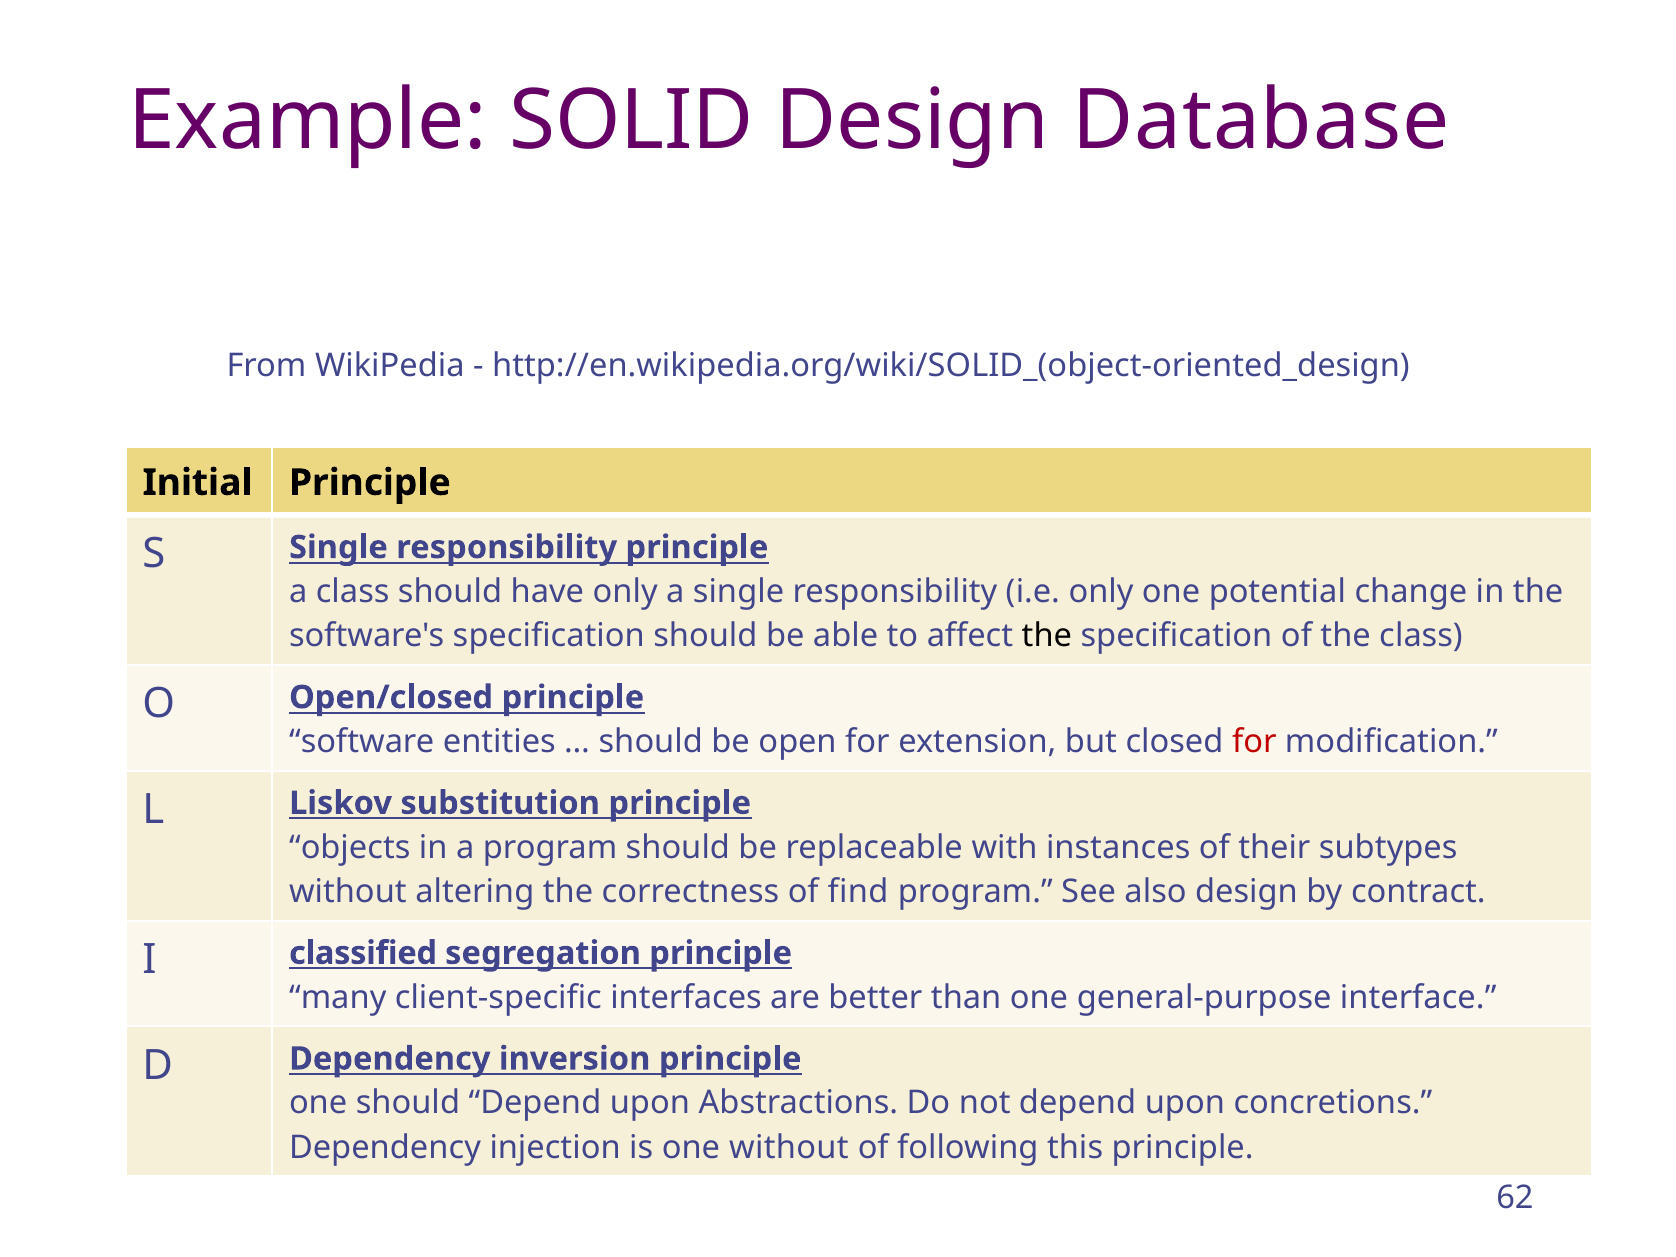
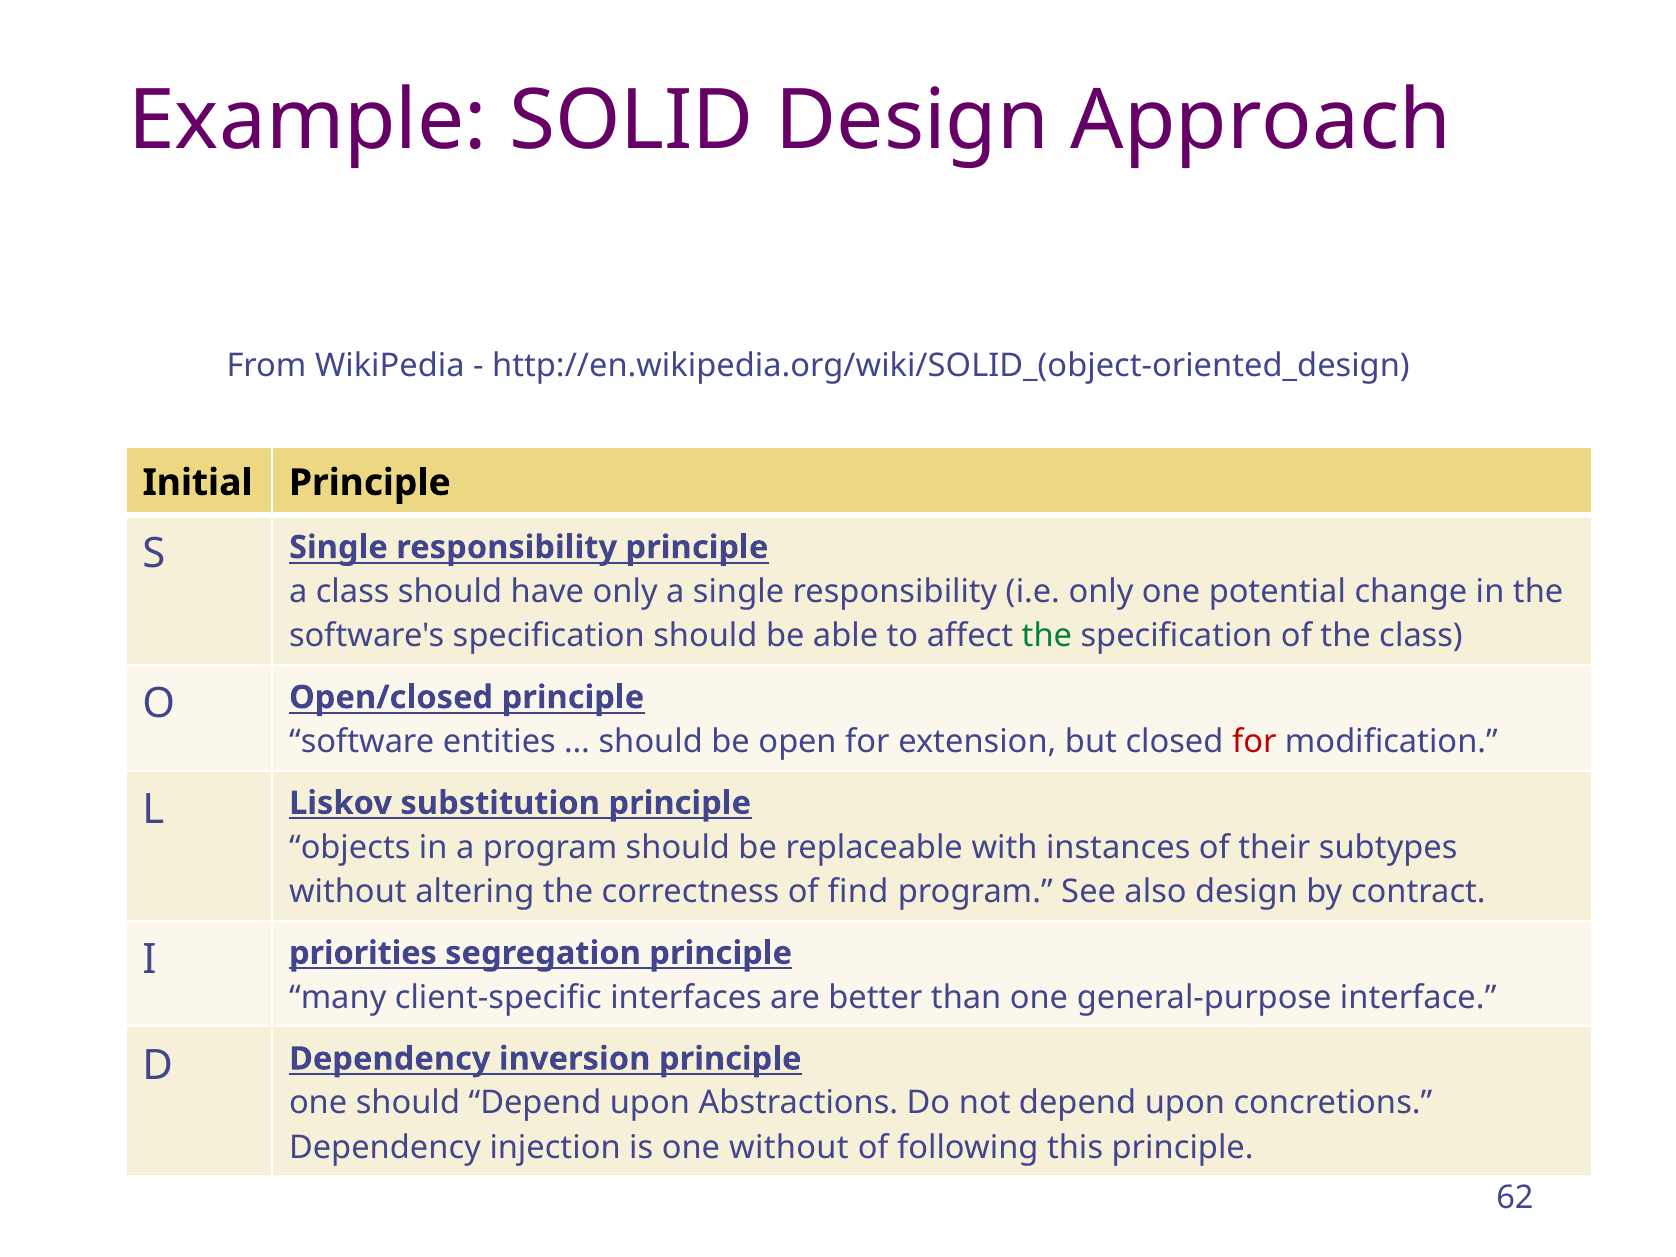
Database: Database -> Approach (1261, 120)
the colour: black -> green (1047, 636)
classified: classified -> priorities (363, 953)
